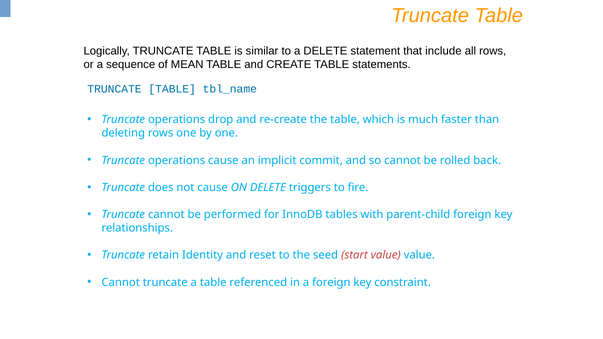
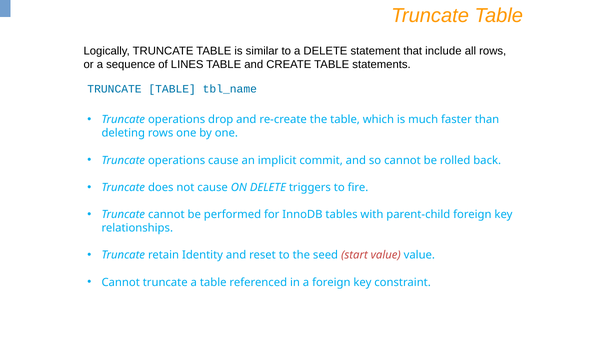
MEAN: MEAN -> LINES (187, 65)
